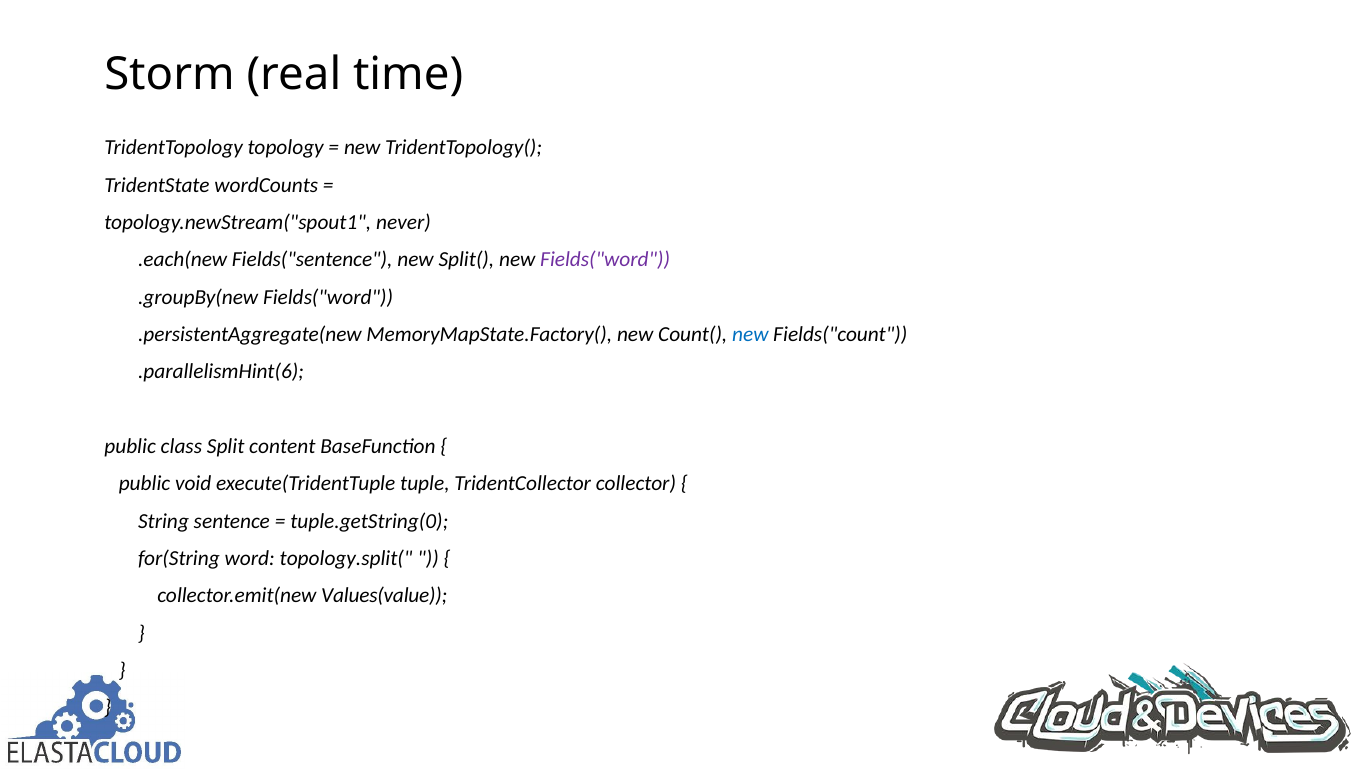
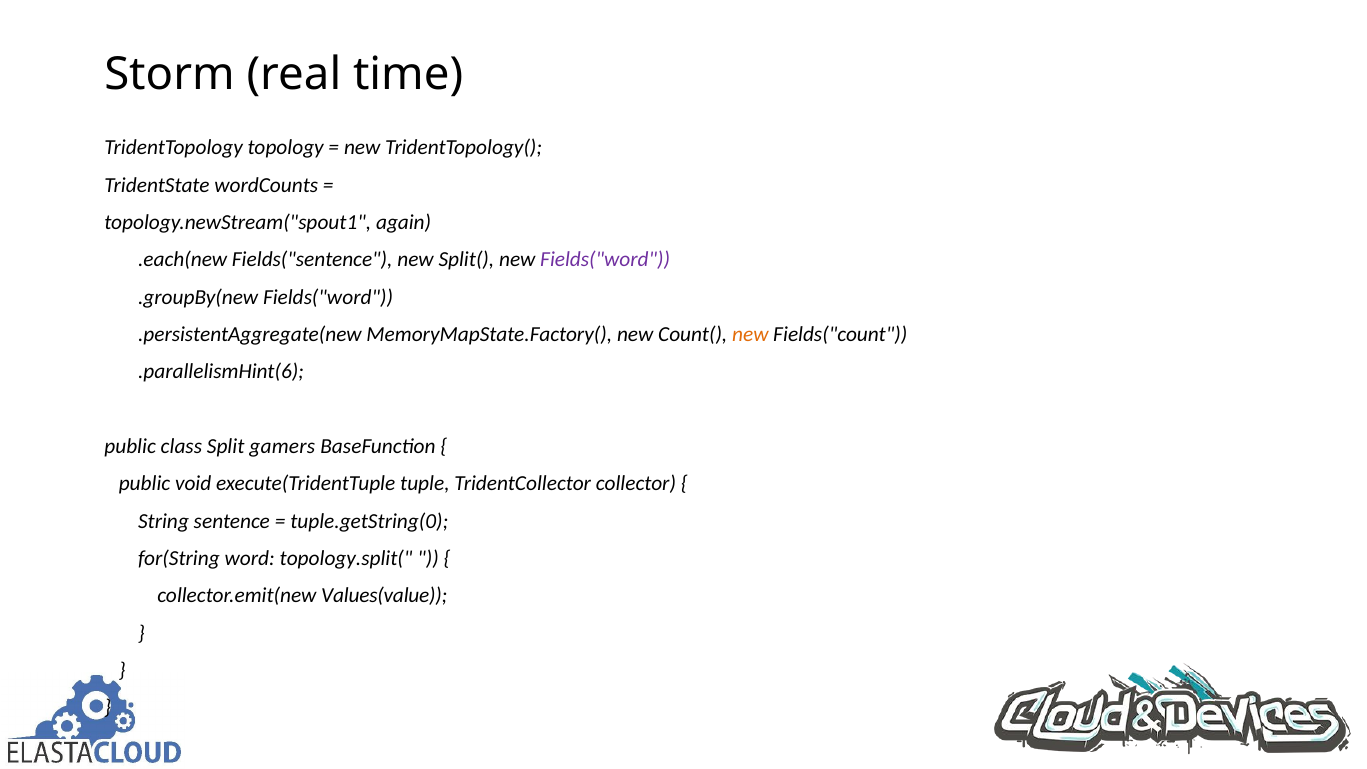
never: never -> again (404, 223)
new colour: blue -> orange (750, 335)
content: content -> gamers (282, 447)
